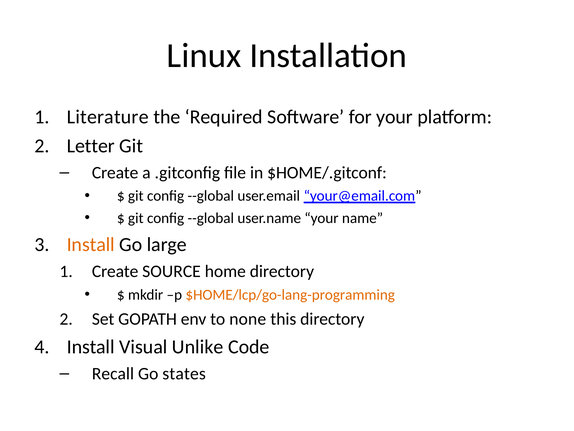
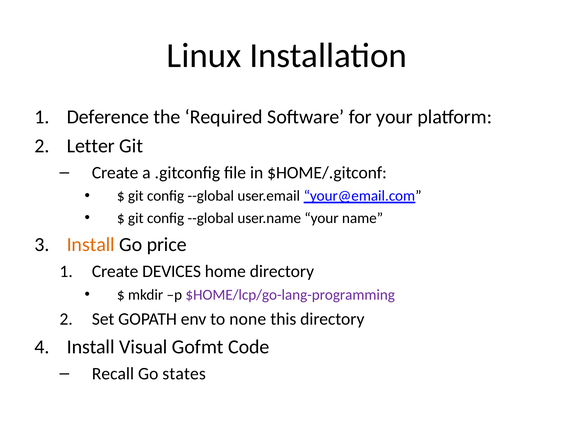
Literature: Literature -> Deference (108, 117)
large: large -> price (167, 244)
SOURCE: SOURCE -> DEVICES (172, 271)
$HOME/lcp/go-lang-programming colour: orange -> purple (290, 294)
Unlike: Unlike -> Gofmt (198, 346)
